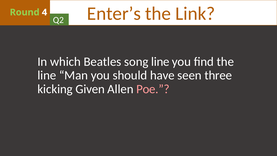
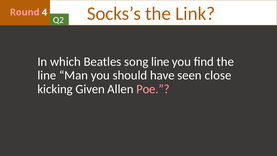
Round colour: light green -> pink (25, 12)
Enter’s: Enter’s -> Socks’s (114, 14)
three: three -> close (218, 75)
